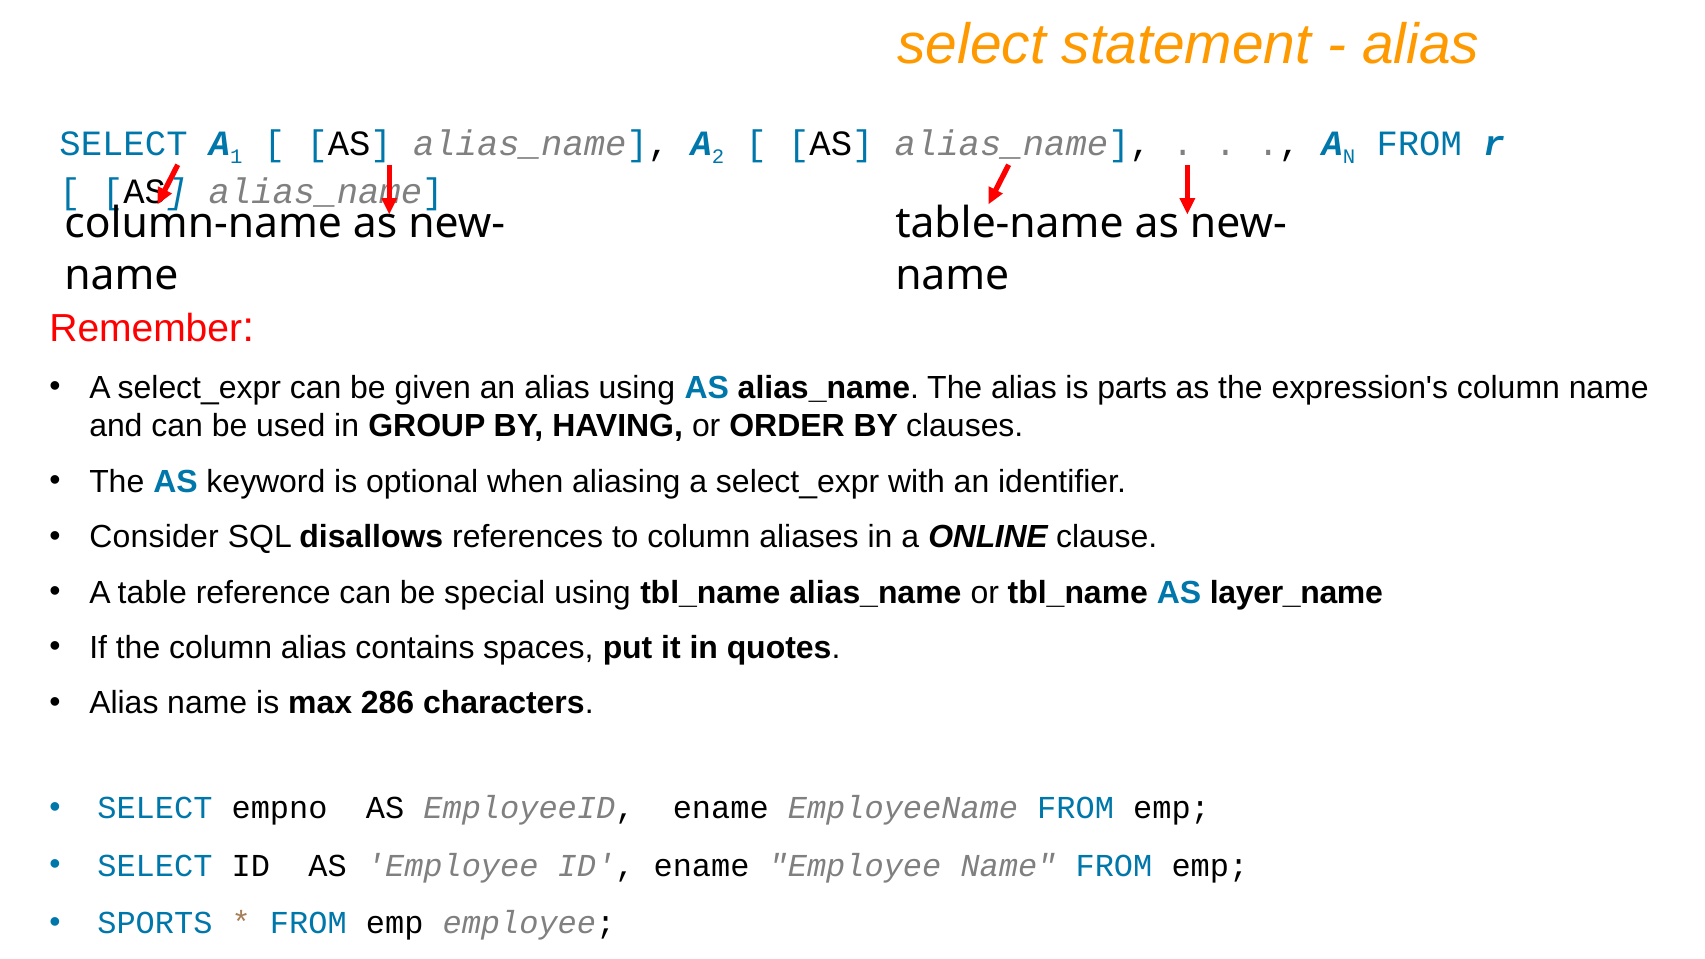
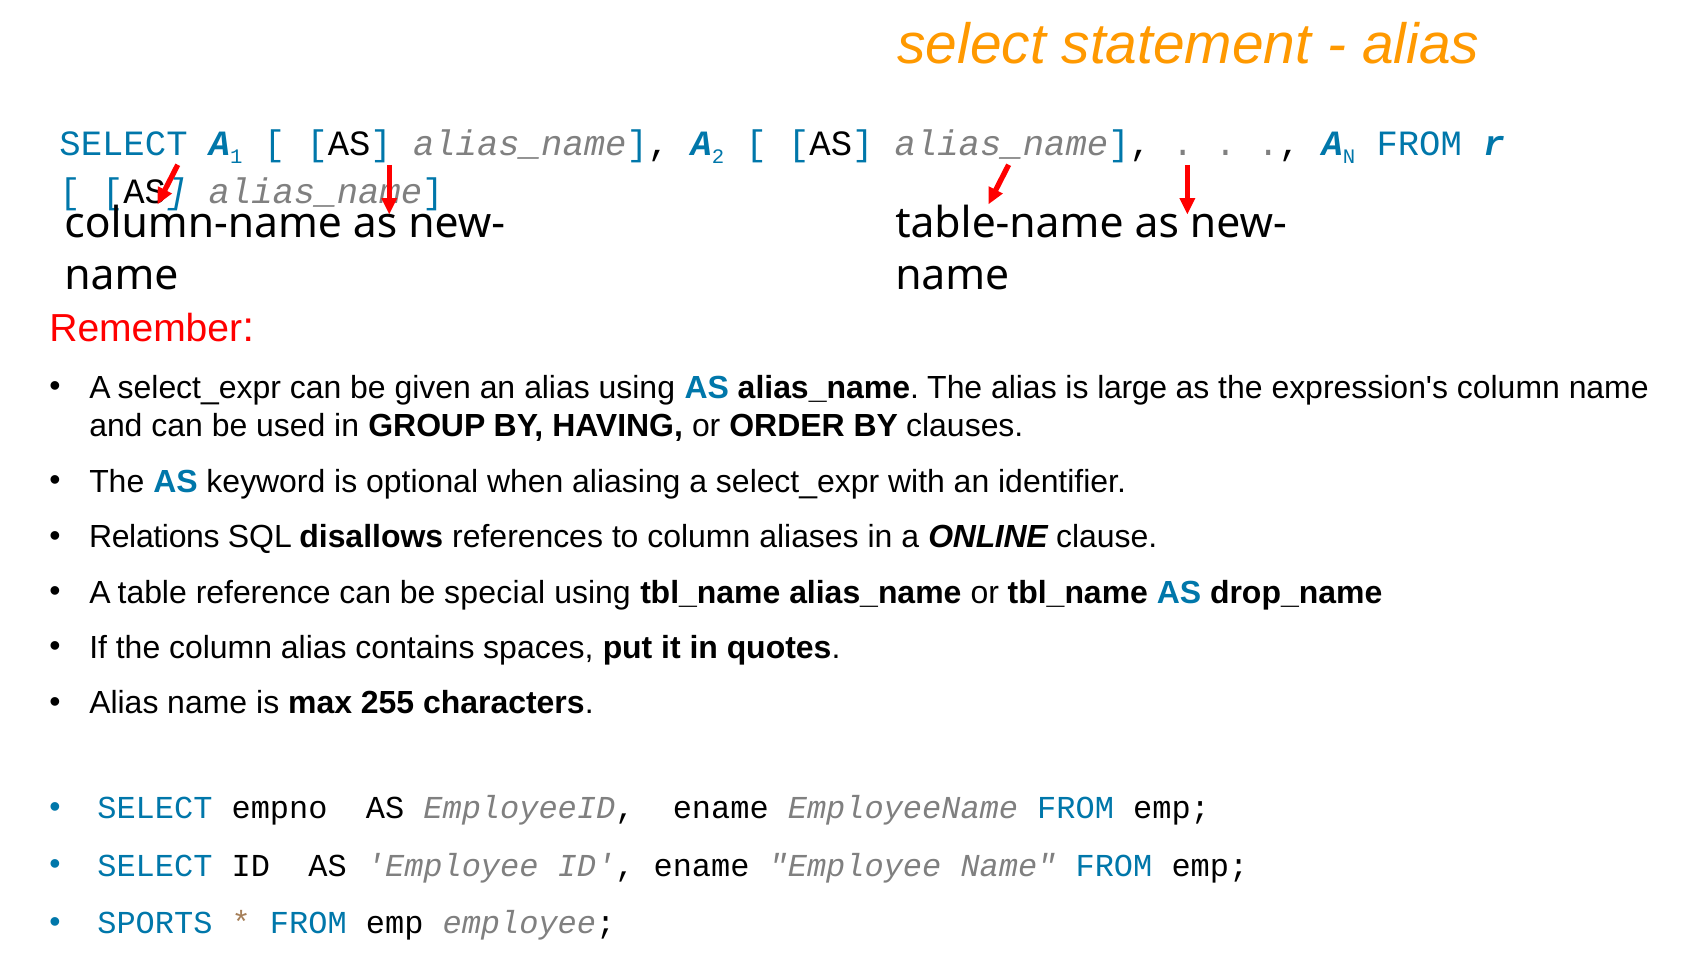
parts: parts -> large (1132, 388)
Consider: Consider -> Relations (154, 537)
layer_name: layer_name -> drop_name (1296, 593)
286: 286 -> 255 (388, 703)
